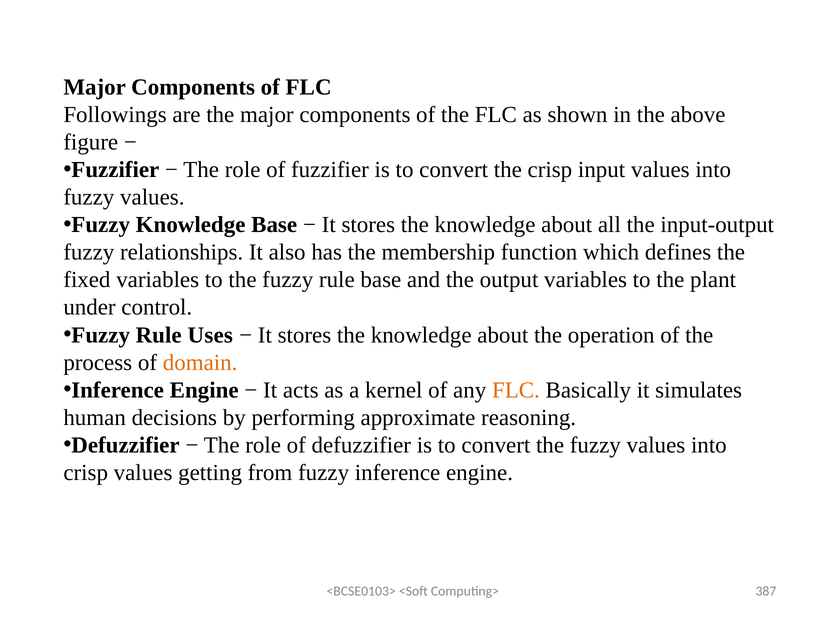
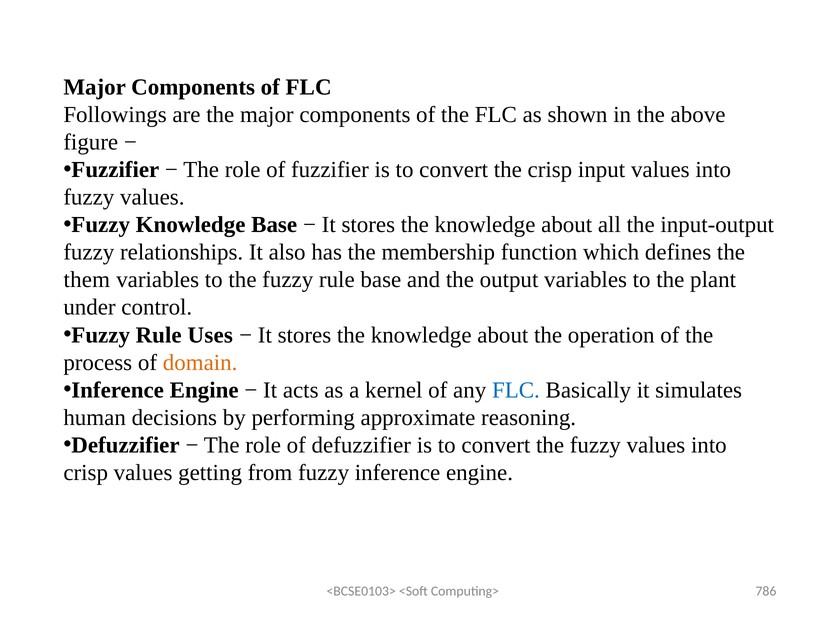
fixed: fixed -> them (87, 280)
FLC colour: orange -> blue (516, 390)
387: 387 -> 786 (766, 591)
